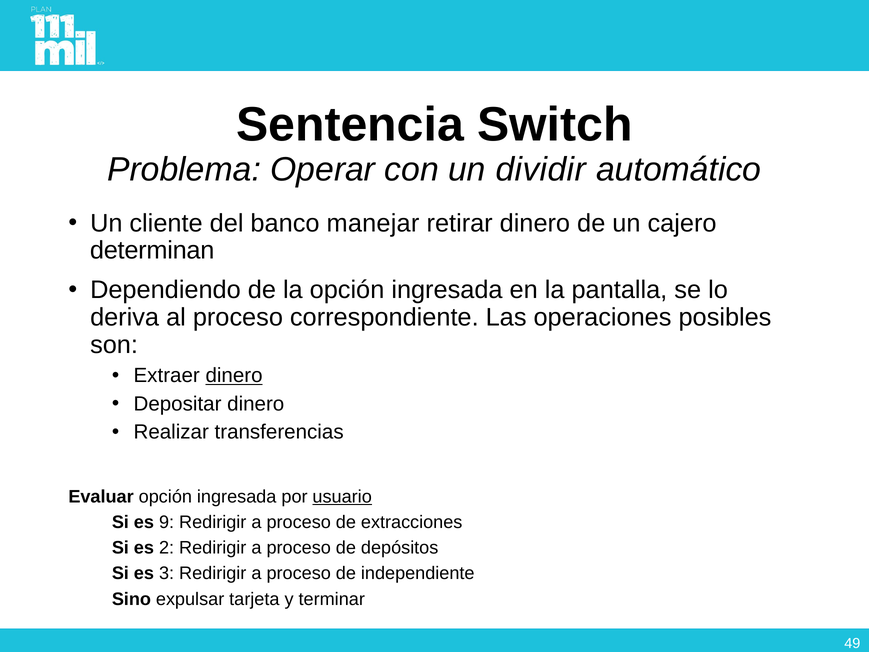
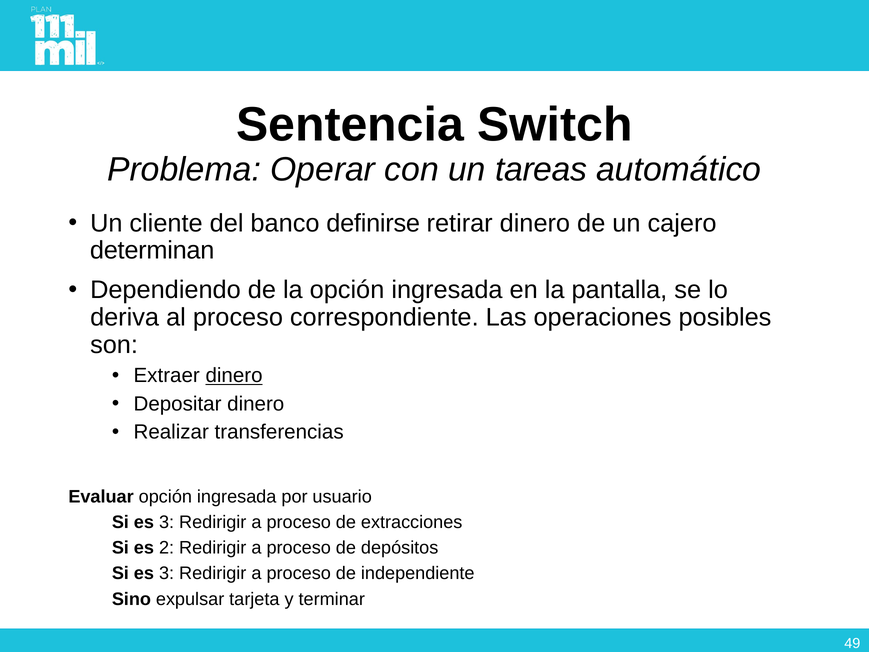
dividir: dividir -> tareas (541, 169)
manejar: manejar -> definirse (373, 223)
usuario underline: present -> none (342, 496)
9: 9 -> 3 (167, 522)
